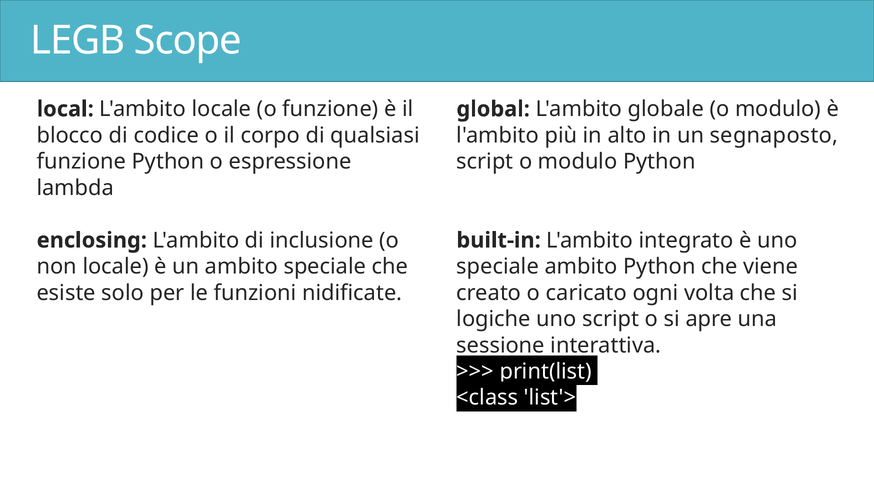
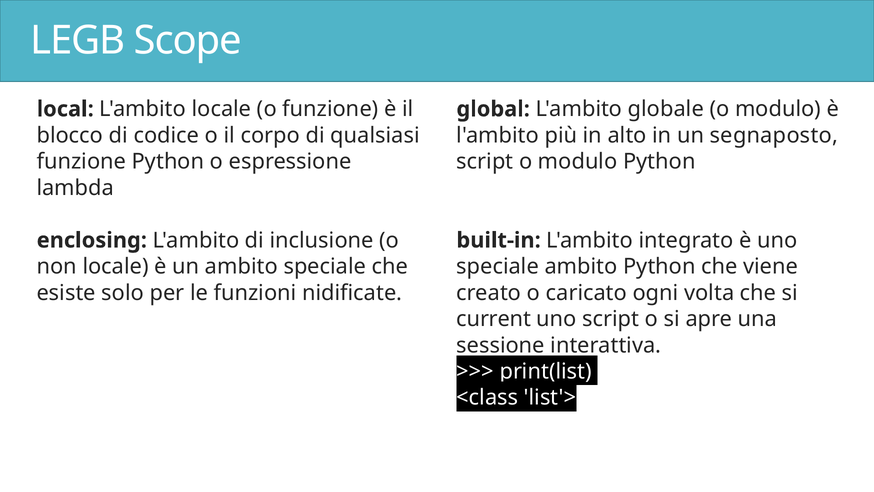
logiche: logiche -> current (494, 319)
